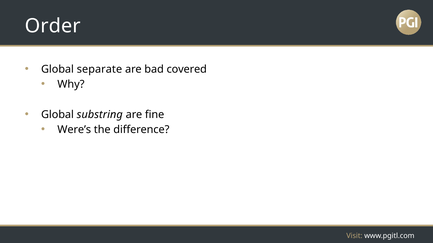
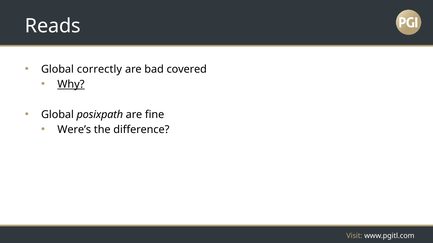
Order: Order -> Reads (53, 26)
separate: separate -> correctly (99, 69)
Why underline: none -> present (71, 84)
substring: substring -> posixpath (100, 115)
